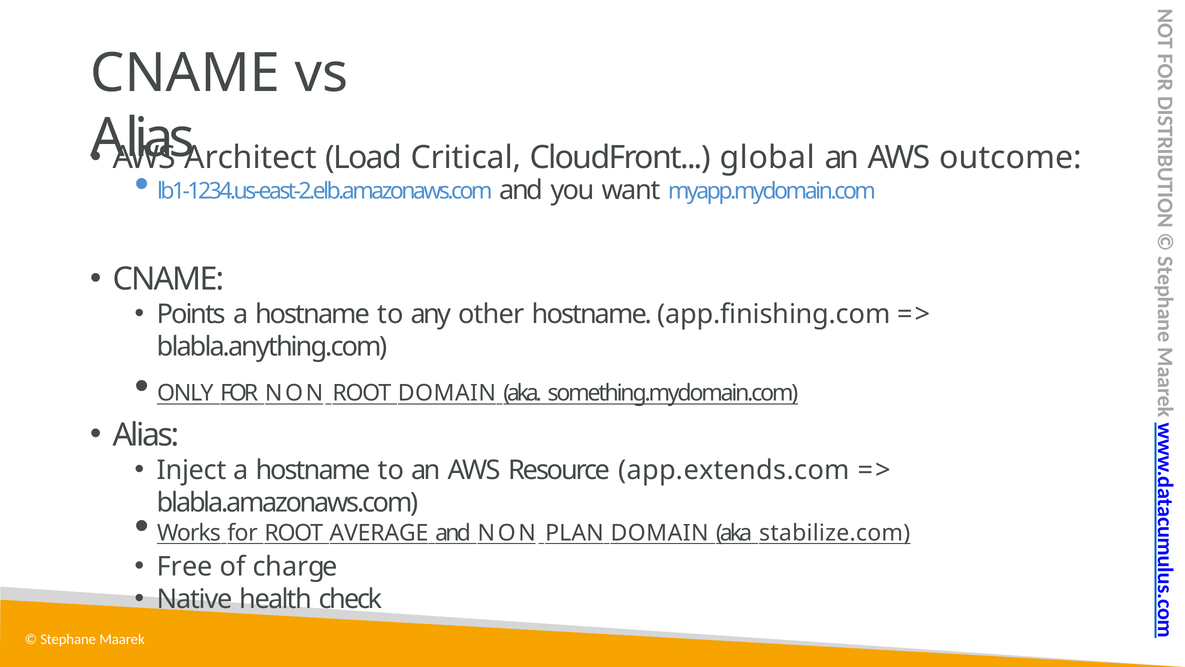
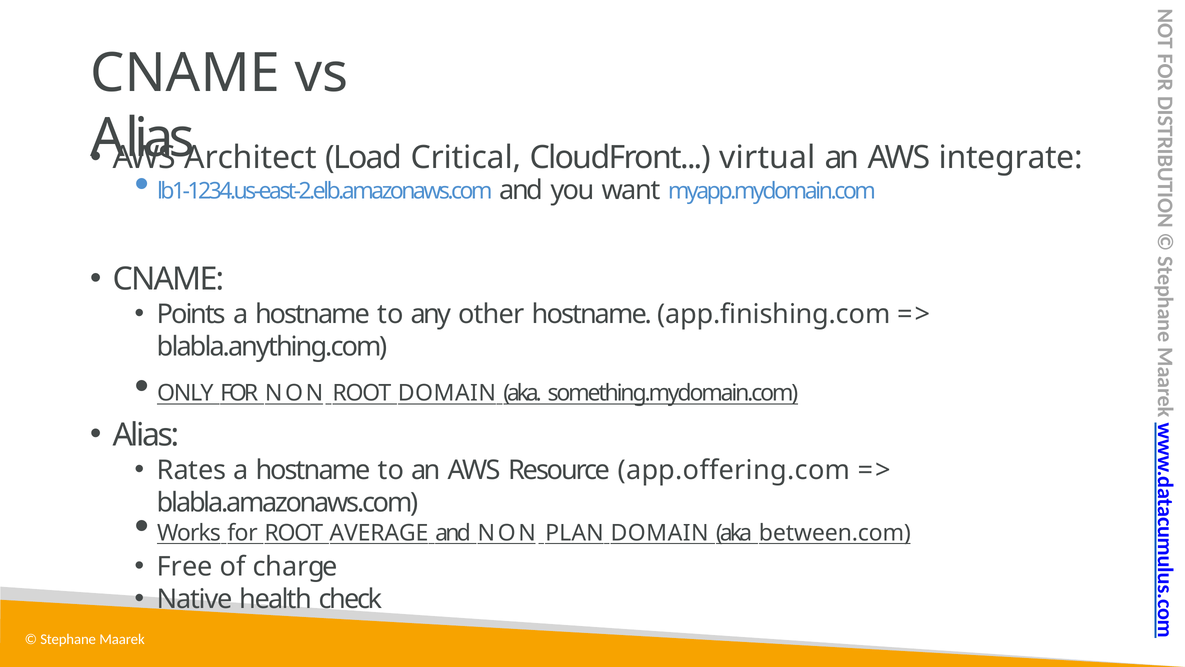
global: global -> virtual (767, 158)
outcome: outcome -> integrate (1011, 158)
Inject: Inject -> Rates (191, 470)
app.extends.com: app.extends.com -> app.offering.com (734, 470)
stabilize.com: stabilize.com -> between.com (835, 533)
